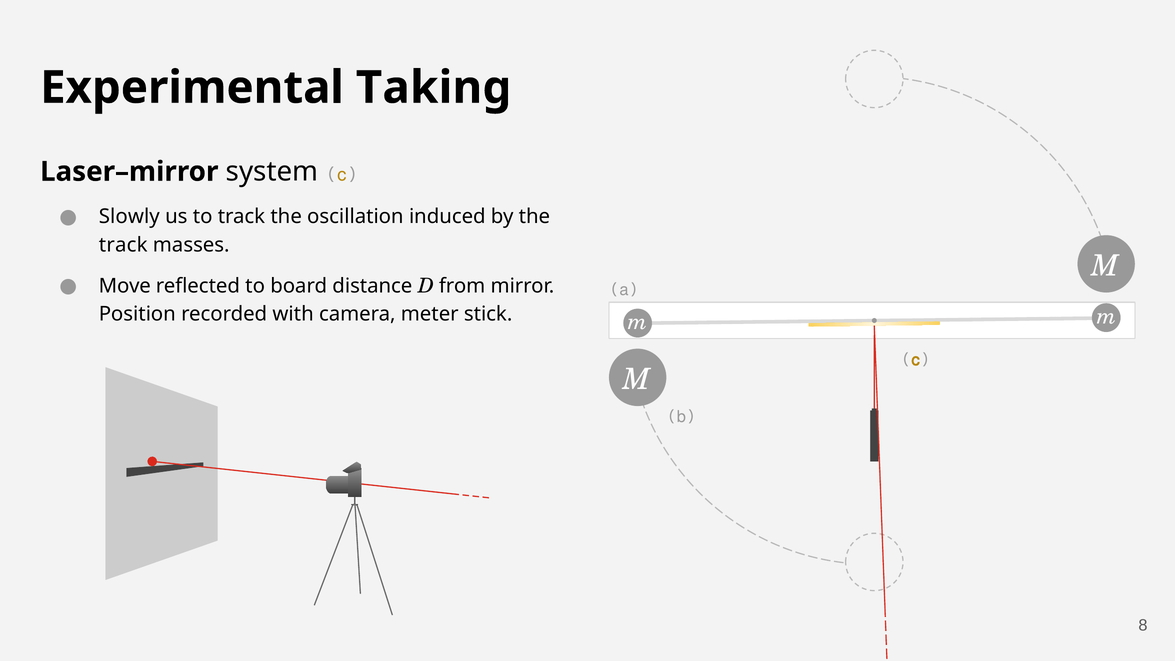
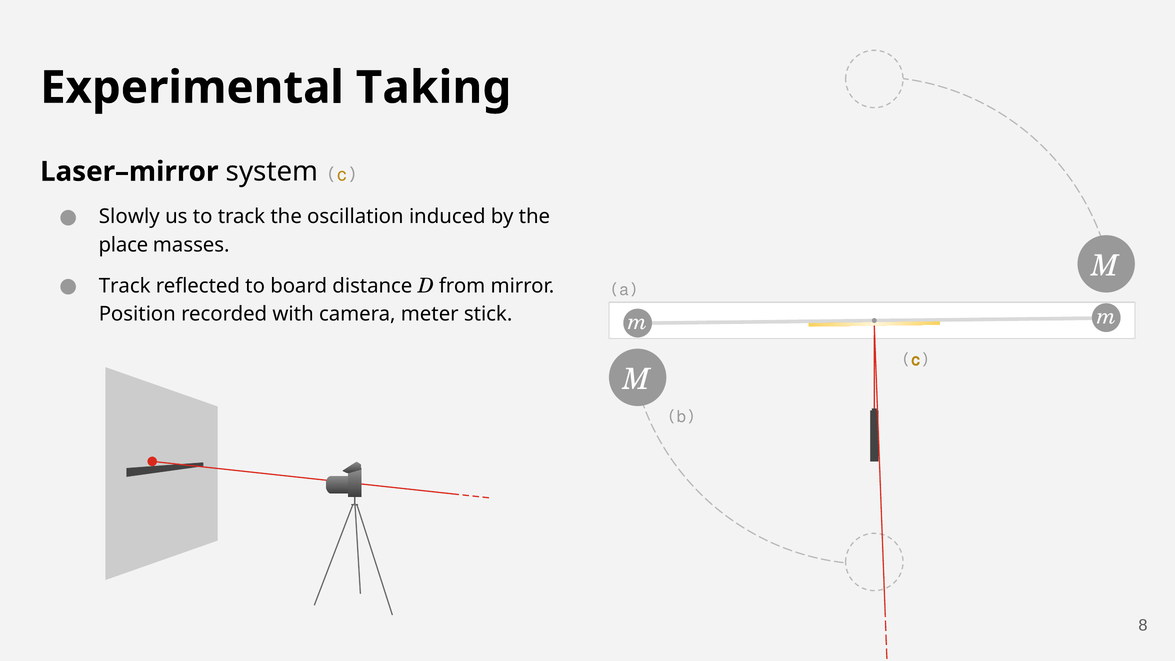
track: track -> place (123, 245)
Move: Move -> Track (125, 286)
